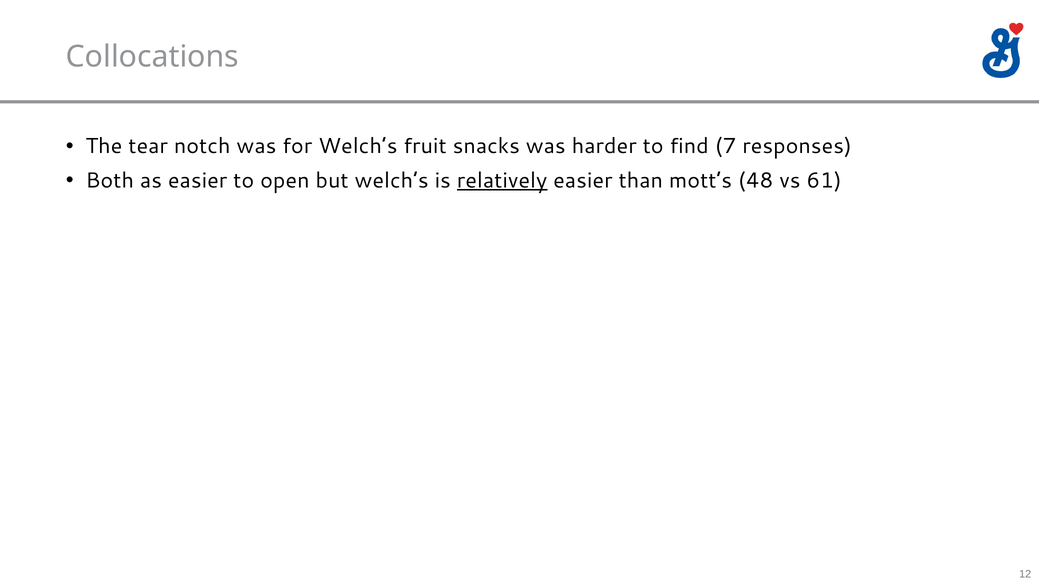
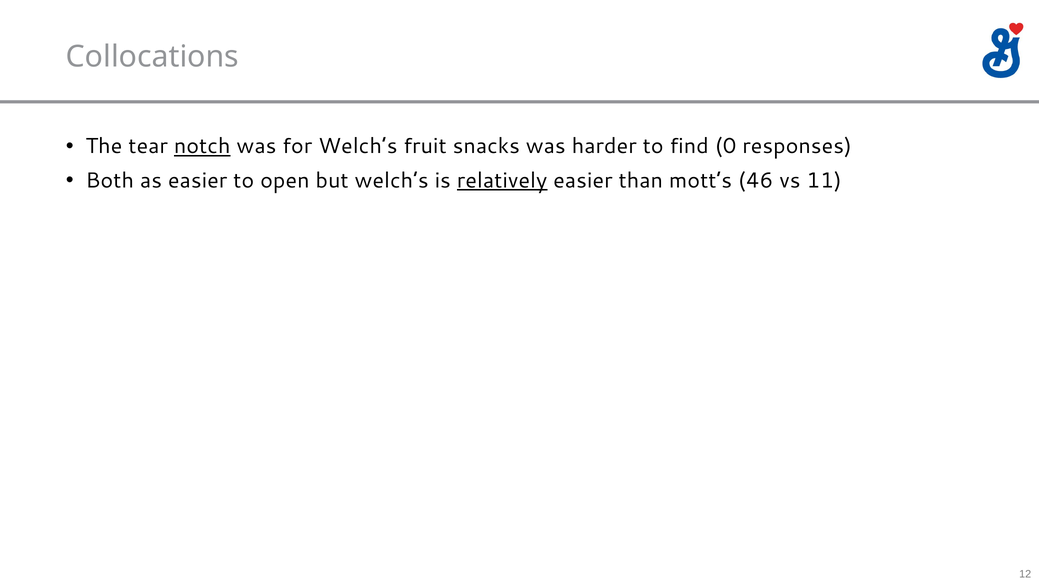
notch underline: none -> present (202, 146)
7: 7 -> 0 (726, 146)
48: 48 -> 46 (756, 181)
61: 61 -> 11 (824, 181)
